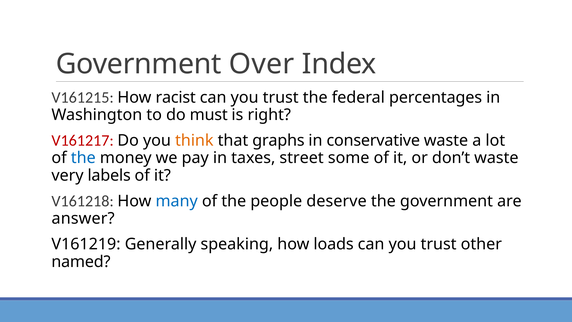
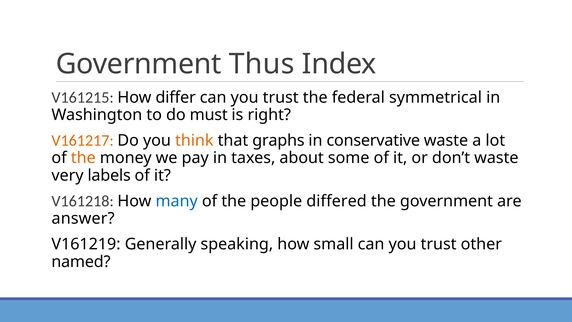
Over: Over -> Thus (262, 64)
racist: racist -> differ (176, 97)
percentages: percentages -> symmetrical (435, 97)
V161217 colour: red -> orange (83, 140)
the colour: blue -> orange (83, 158)
street: street -> about (302, 158)
deserve: deserve -> differed (337, 201)
loads: loads -> small (334, 244)
